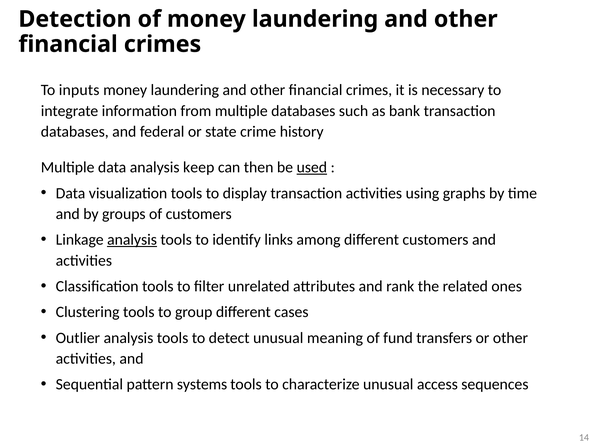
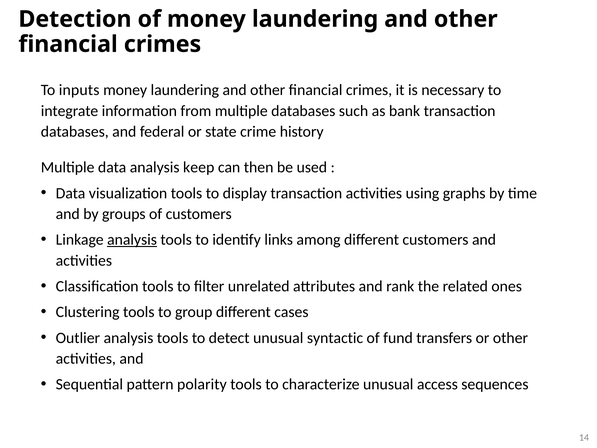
used underline: present -> none (312, 167)
meaning: meaning -> syntactic (335, 338)
systems: systems -> polarity (202, 384)
